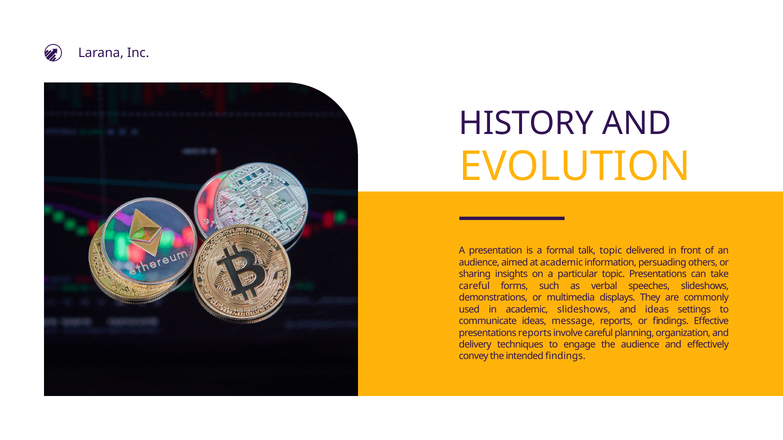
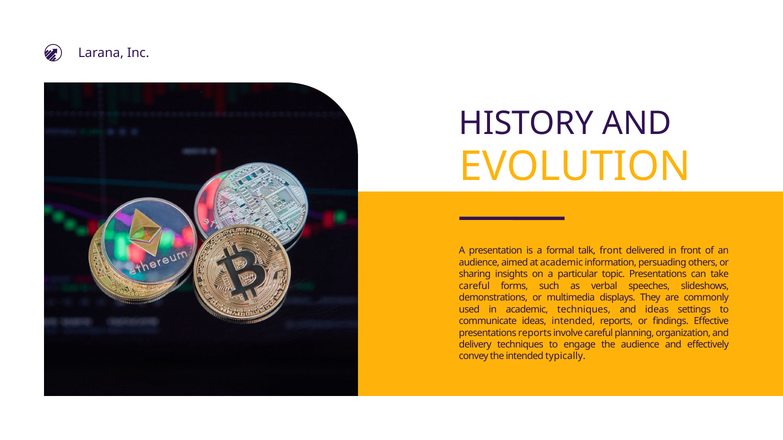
talk topic: topic -> front (611, 251)
academic slideshows: slideshows -> techniques (584, 310)
ideas message: message -> intended (573, 321)
intended findings: findings -> typically (565, 357)
